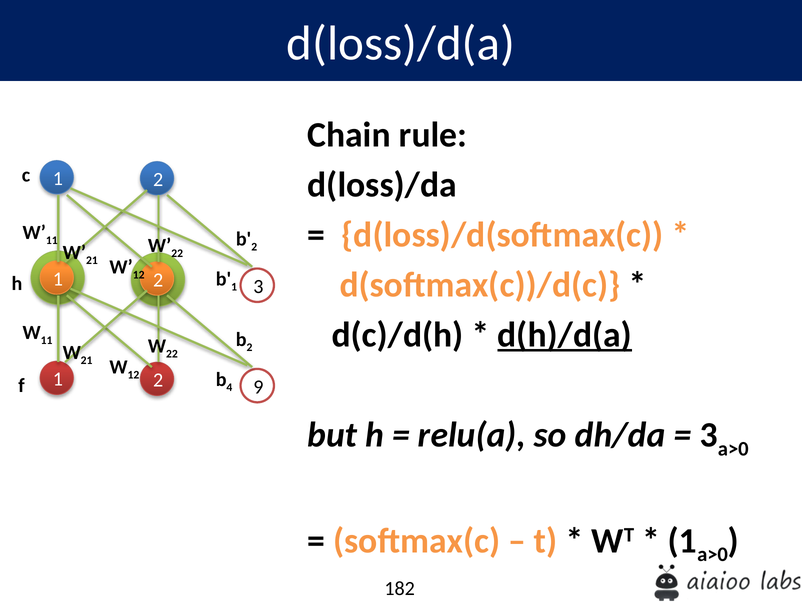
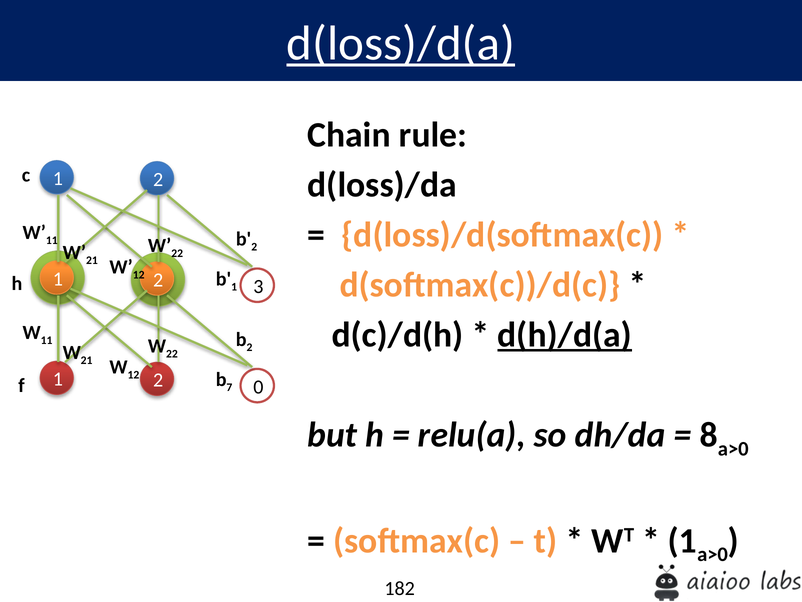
d(loss)/d(a underline: none -> present (401, 44)
4: 4 -> 7 (229, 387)
9: 9 -> 0 (258, 387)
3: 3 -> 8 (709, 435)
